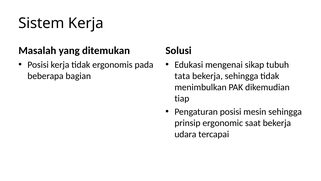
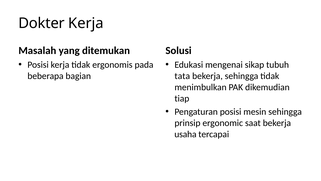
Sistem: Sistem -> Dokter (42, 23)
udara: udara -> usaha (185, 134)
